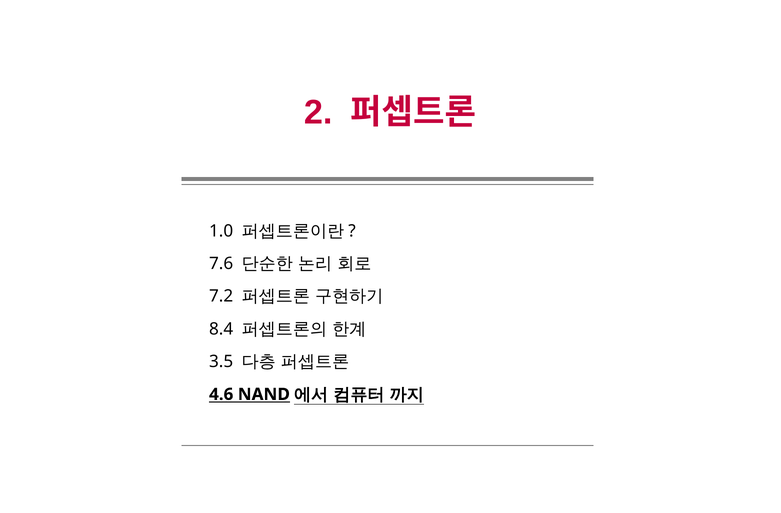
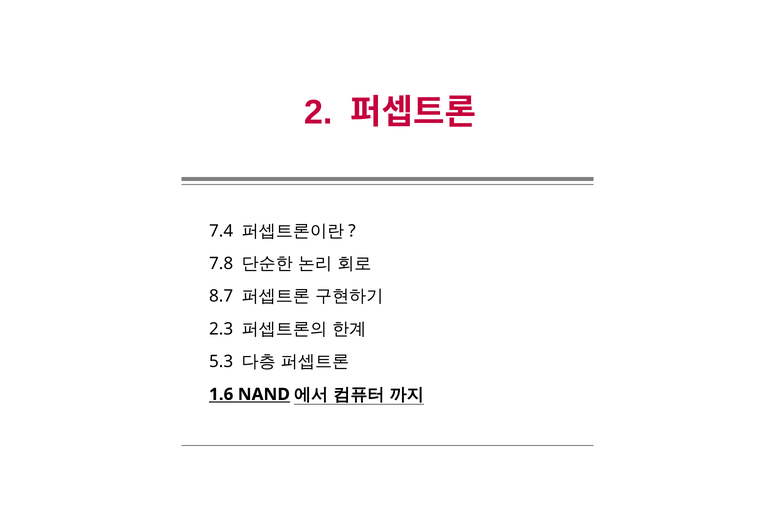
1.0: 1.0 -> 7.4 (221, 231)
7.6: 7.6 -> 7.8 (221, 264)
7.2: 7.2 -> 8.7 (221, 296)
8.4: 8.4 -> 2.3 (221, 329)
3.5: 3.5 -> 5.3 (221, 362)
4.6: 4.6 -> 1.6 (221, 394)
